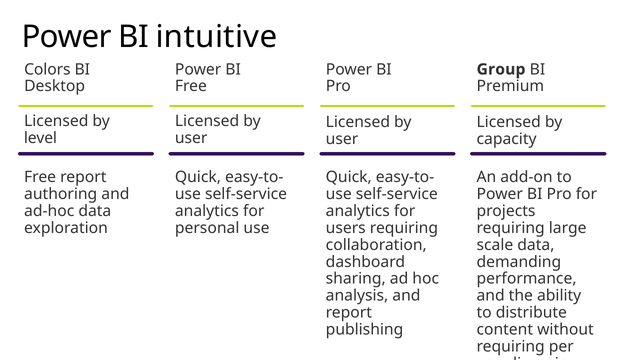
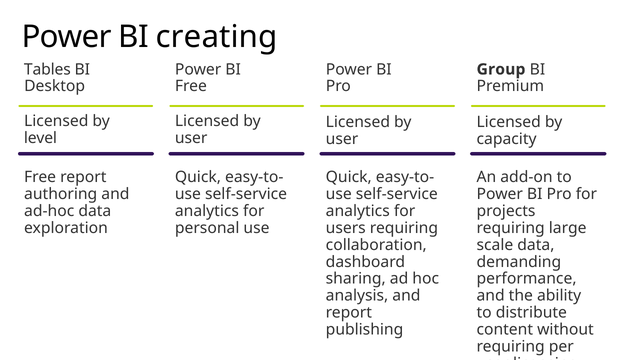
intuitive: intuitive -> creating (217, 37)
Colors: Colors -> Tables (47, 69)
